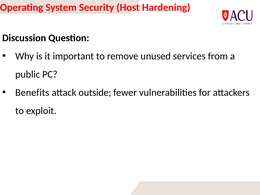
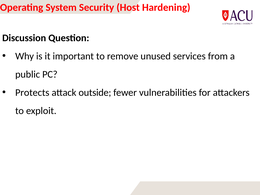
Benefits: Benefits -> Protects (32, 93)
